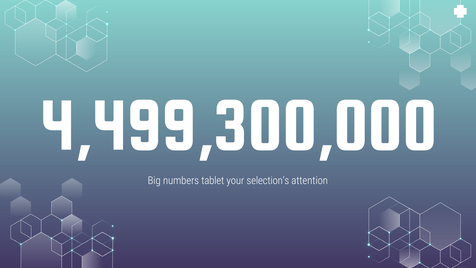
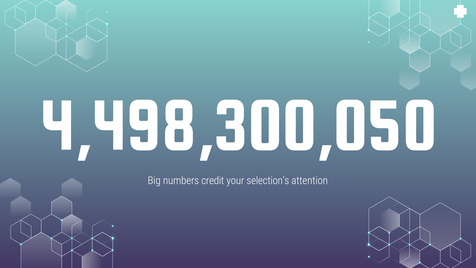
4,499,300,000: 4,499,300,000 -> 4,498,300,050 (238, 125)
tablet: tablet -> credit (213, 180)
